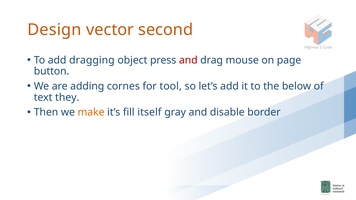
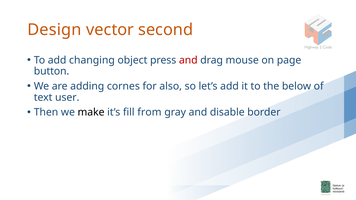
dragging: dragging -> changing (92, 60)
tool: tool -> also (171, 86)
they: they -> user (67, 97)
make colour: orange -> black (91, 112)
itself: itself -> from (149, 112)
